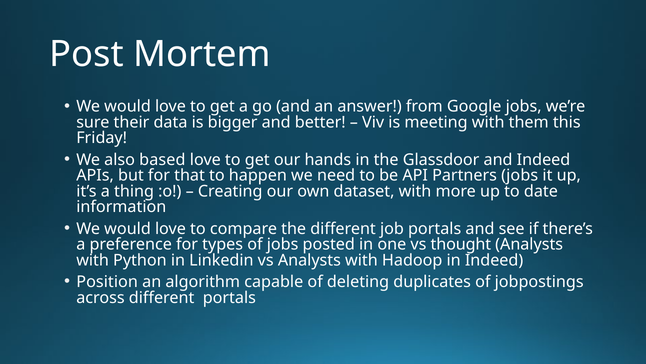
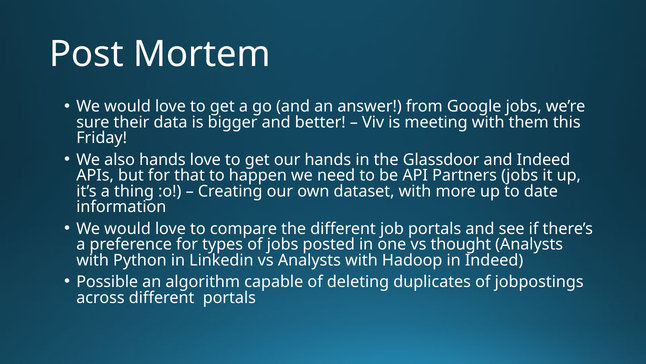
also based: based -> hands (162, 160)
Position: Position -> Possible (107, 281)
